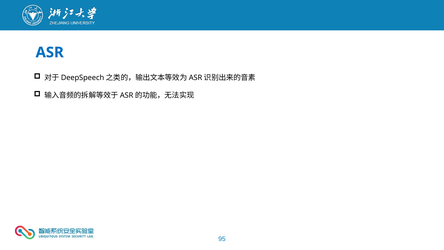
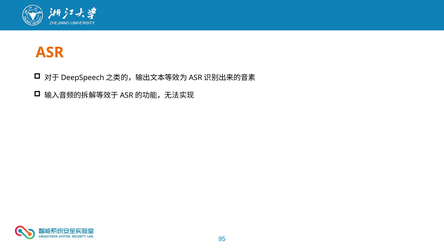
ASR colour: blue -> orange (50, 52)
